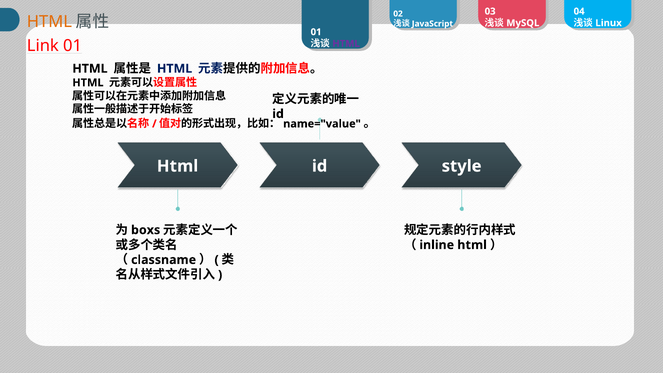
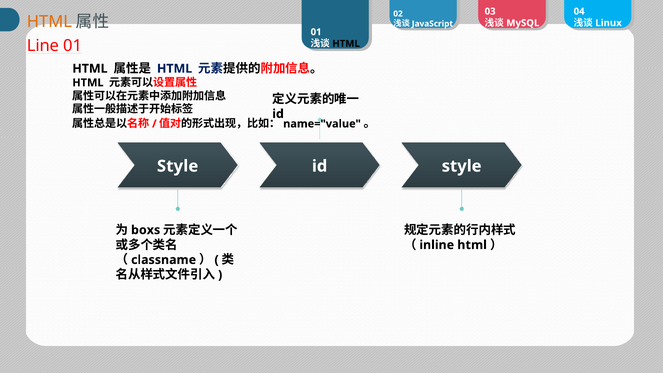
HTML colour: purple -> black (346, 44)
Link: Link -> Line (43, 46)
Html: Html -> Style (178, 166)
